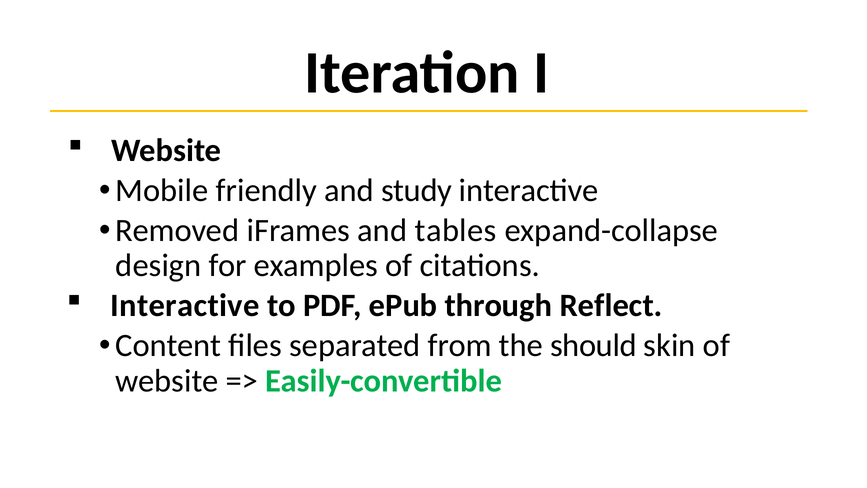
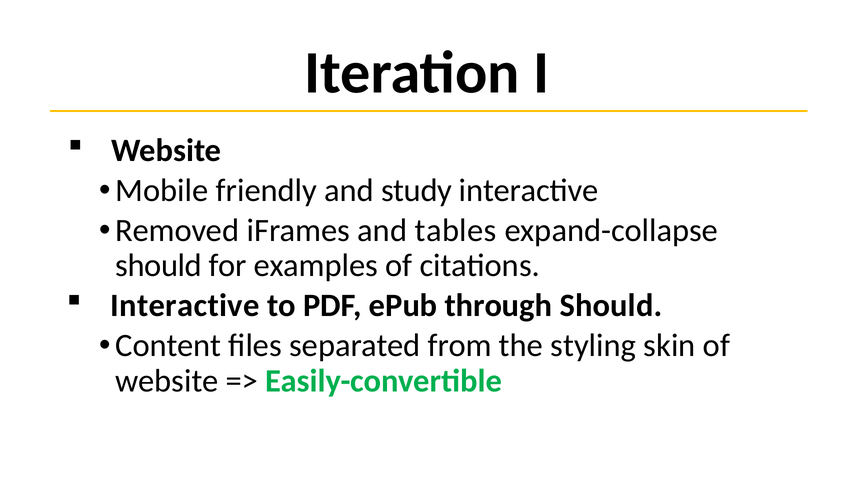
design: design -> should (159, 266)
through Reflect: Reflect -> Should (611, 306)
should: should -> styling (593, 345)
